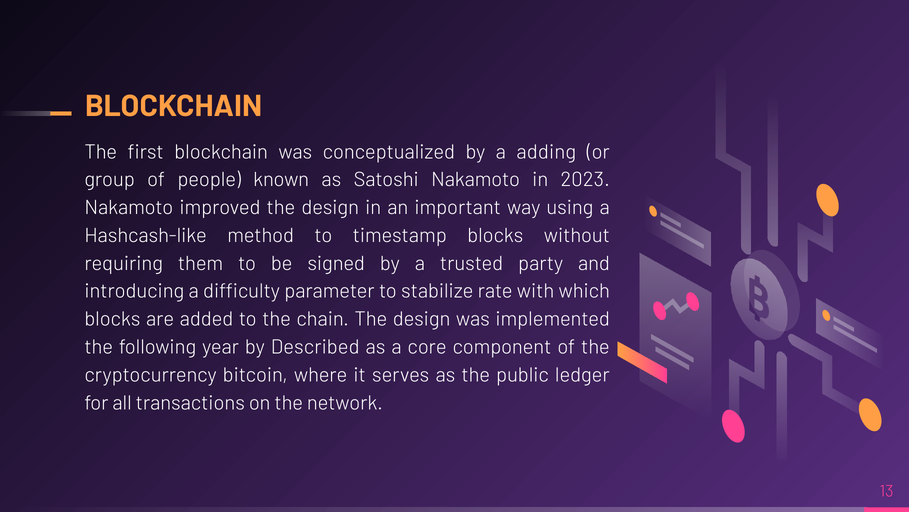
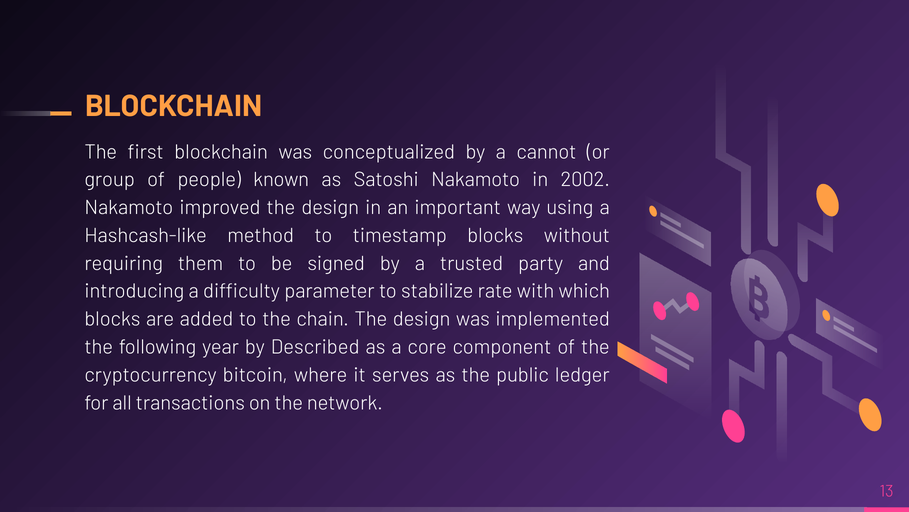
adding: adding -> cannot (546, 152)
2023: 2023 -> 2002 (585, 180)
